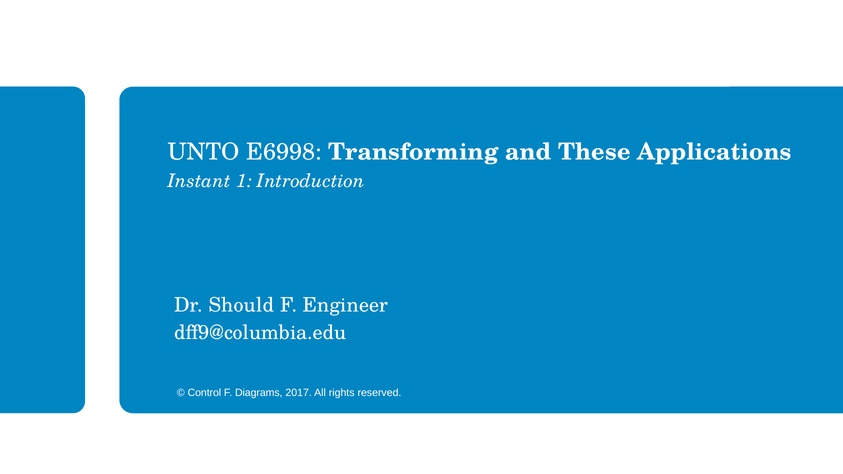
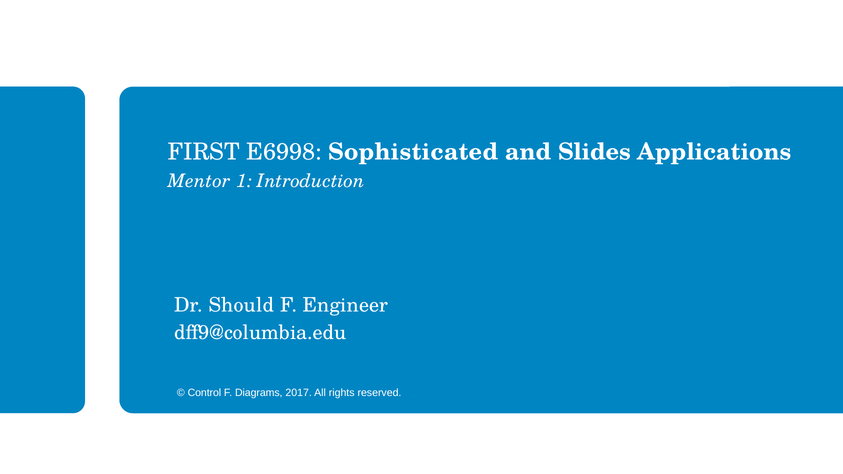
UNTO: UNTO -> FIRST (204, 152)
Transforming: Transforming -> Sophisticated (413, 152)
These: These -> Slides (594, 152)
Instant: Instant -> Mentor (199, 181)
